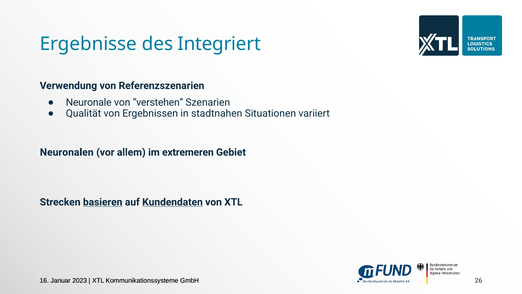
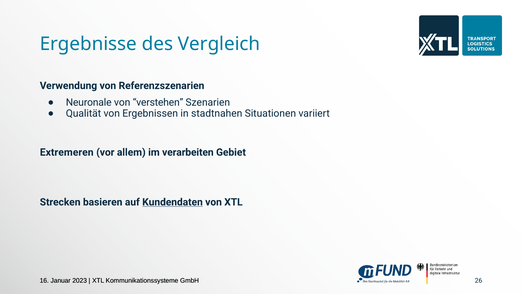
Integriert: Integriert -> Vergleich (219, 44)
Neuronalen: Neuronalen -> Extremeren (67, 152)
extremeren: extremeren -> verarbeiten (188, 152)
basieren underline: present -> none (103, 202)
